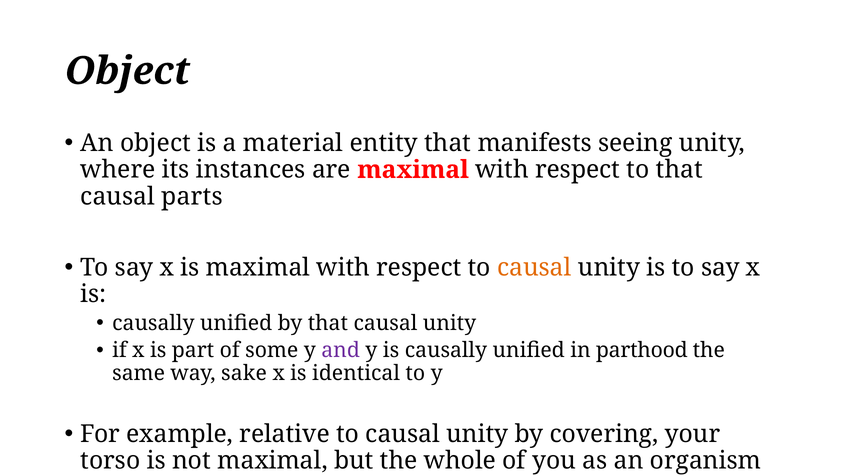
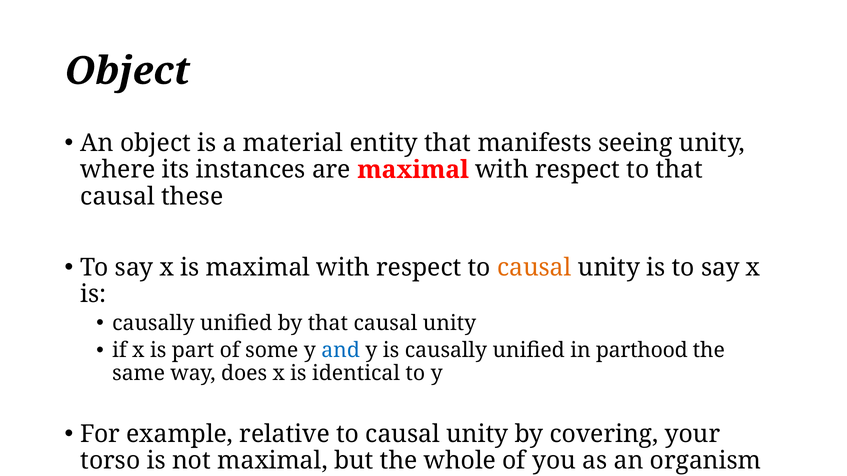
parts: parts -> these (192, 197)
and colour: purple -> blue (341, 351)
sake: sake -> does (244, 374)
